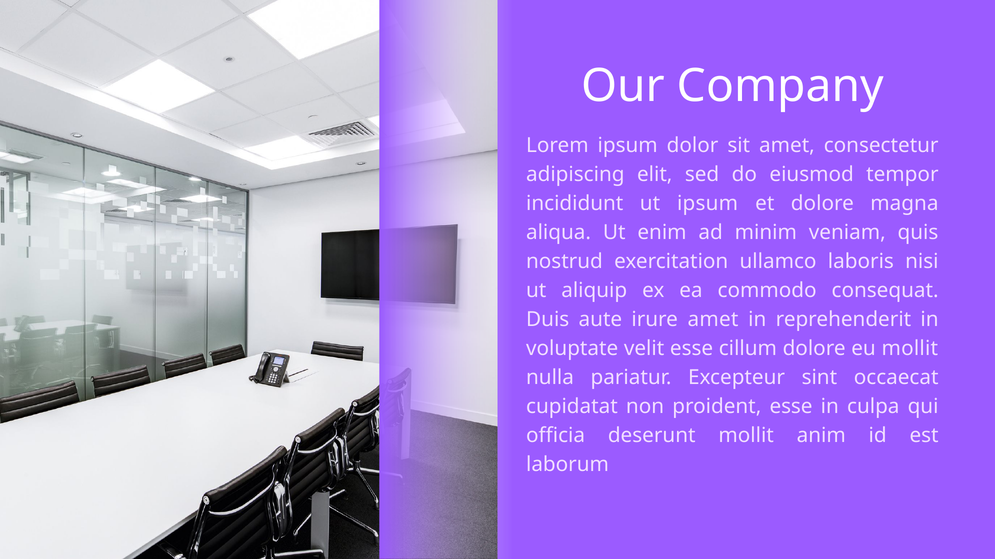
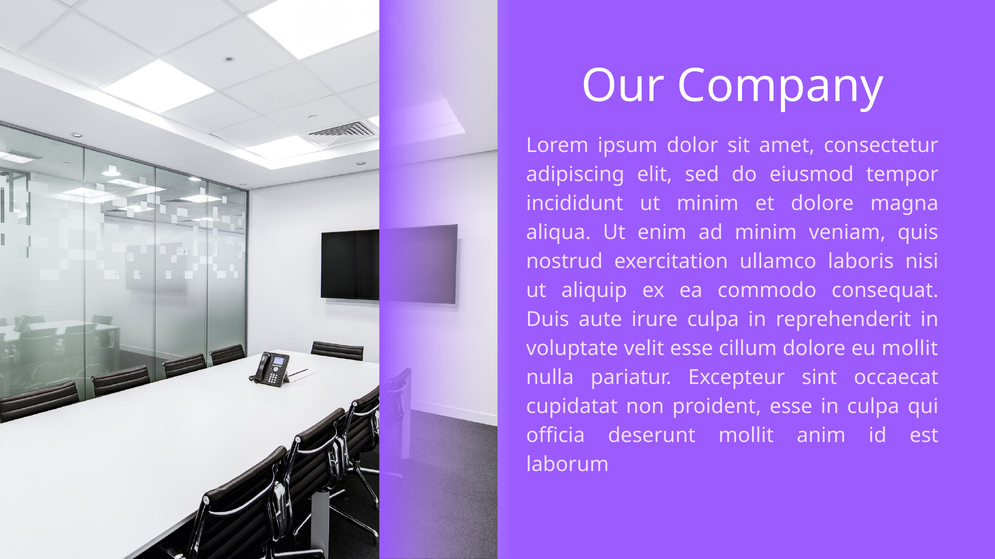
ut ipsum: ipsum -> minim (708, 204)
irure amet: amet -> culpa (713, 320)
